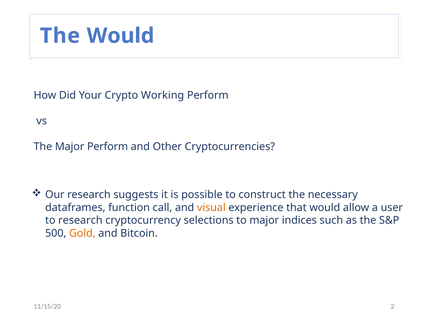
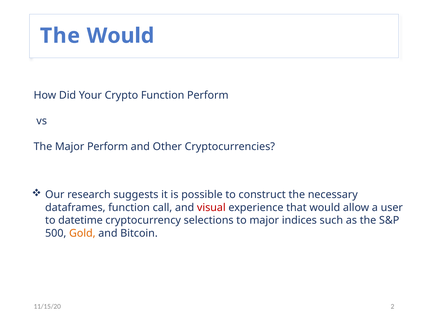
Crypto Working: Working -> Function (163, 95)
visual colour: orange -> red (211, 208)
to research: research -> datetime (80, 220)
